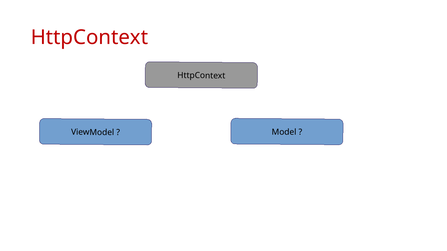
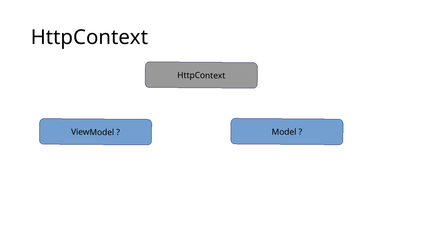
HttpContext colour: red -> black (89, 37)
